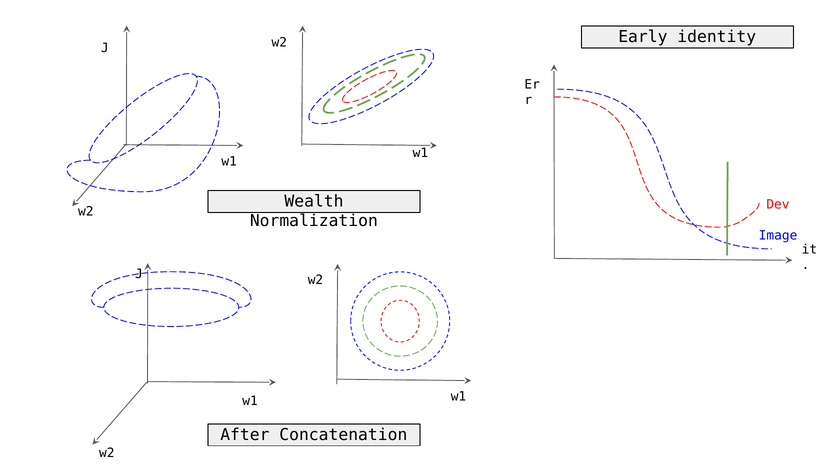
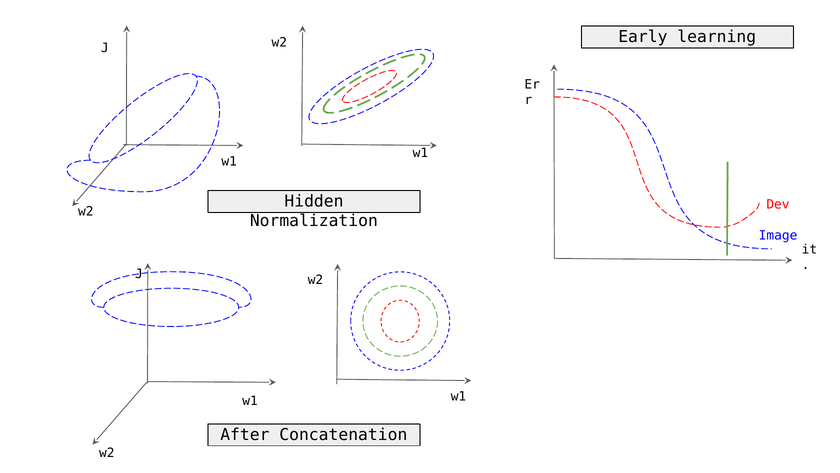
identity: identity -> learning (717, 37)
Wealth: Wealth -> Hidden (314, 201)
